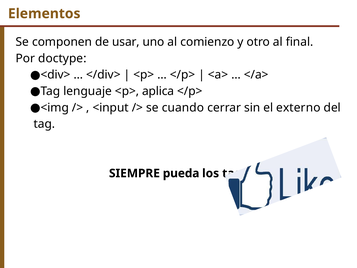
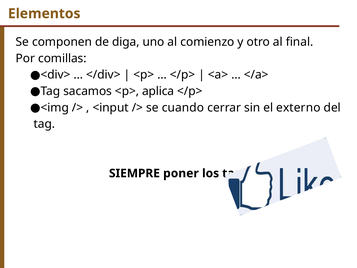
usar: usar -> diga (126, 42)
doctype: doctype -> comillas (62, 58)
lenguaje: lenguaje -> sacamos (88, 91)
pueda: pueda -> poner (181, 173)
